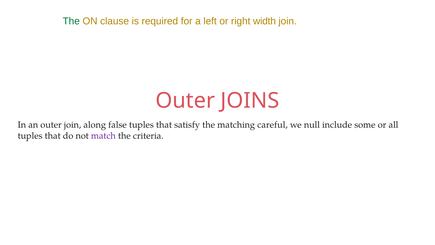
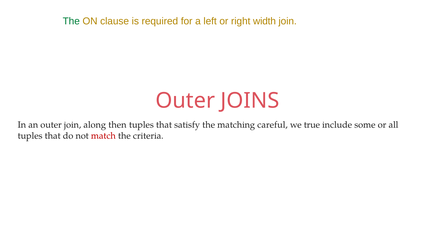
false: false -> then (117, 125)
null: null -> true (312, 125)
match colour: purple -> red (103, 136)
